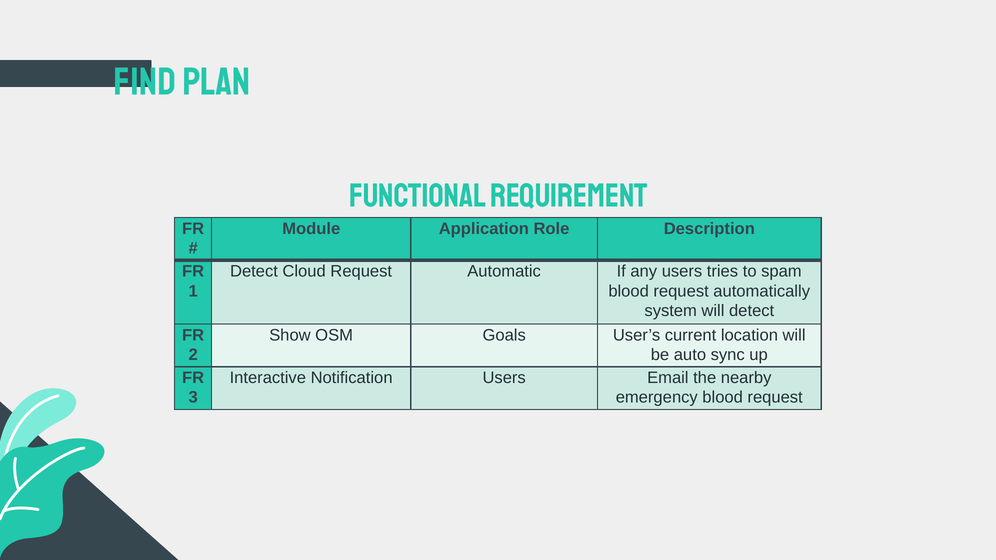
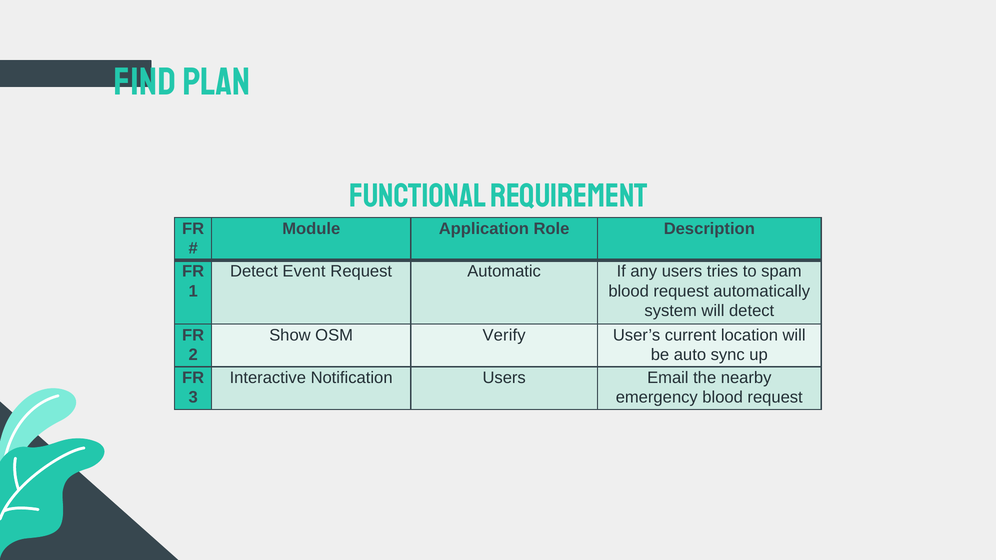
Cloud: Cloud -> Event (304, 271)
Goals: Goals -> Verify (504, 335)
